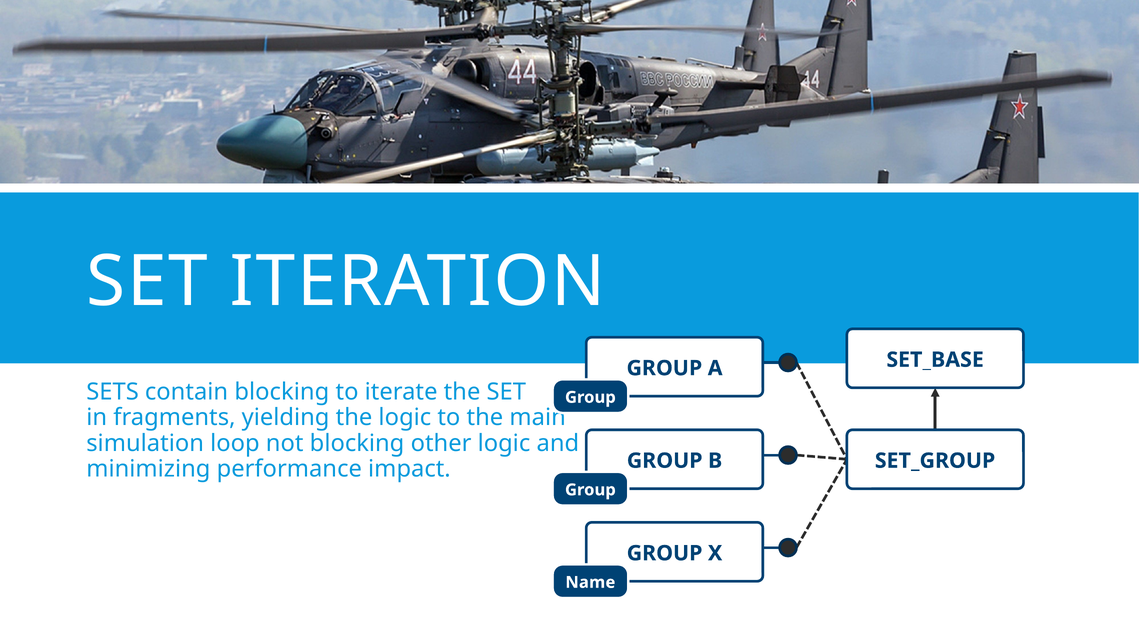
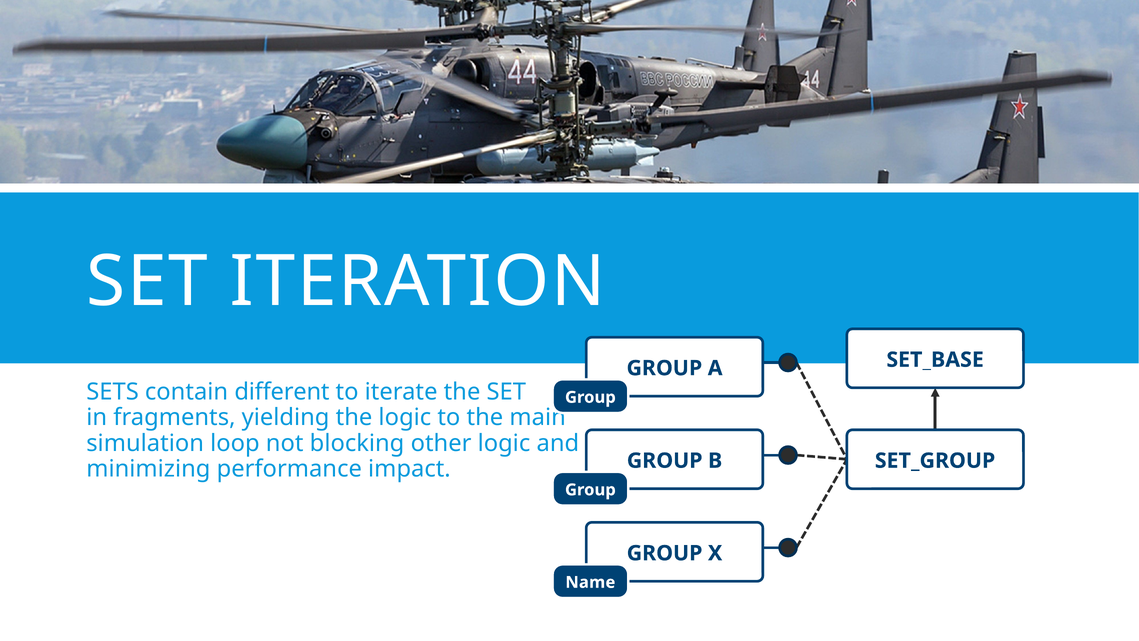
contain blocking: blocking -> different (282, 392)
